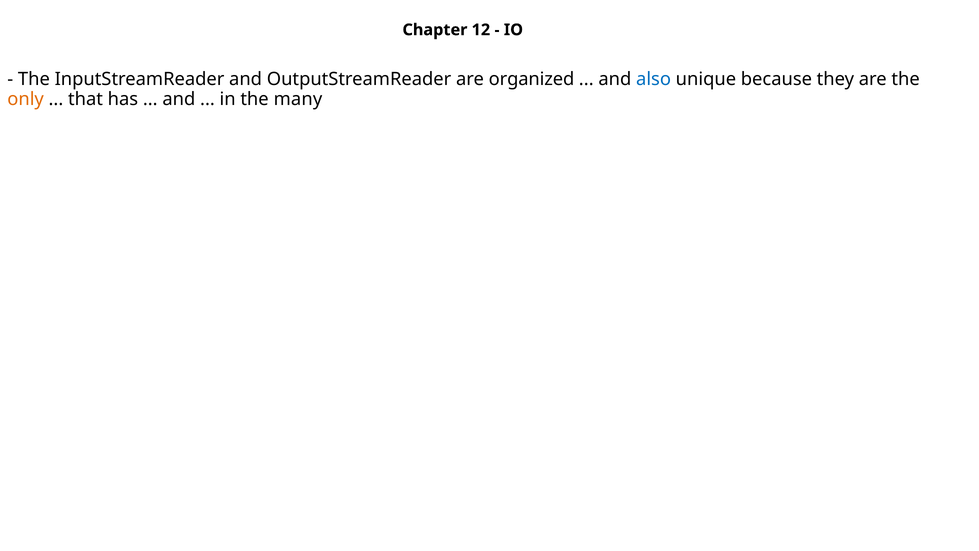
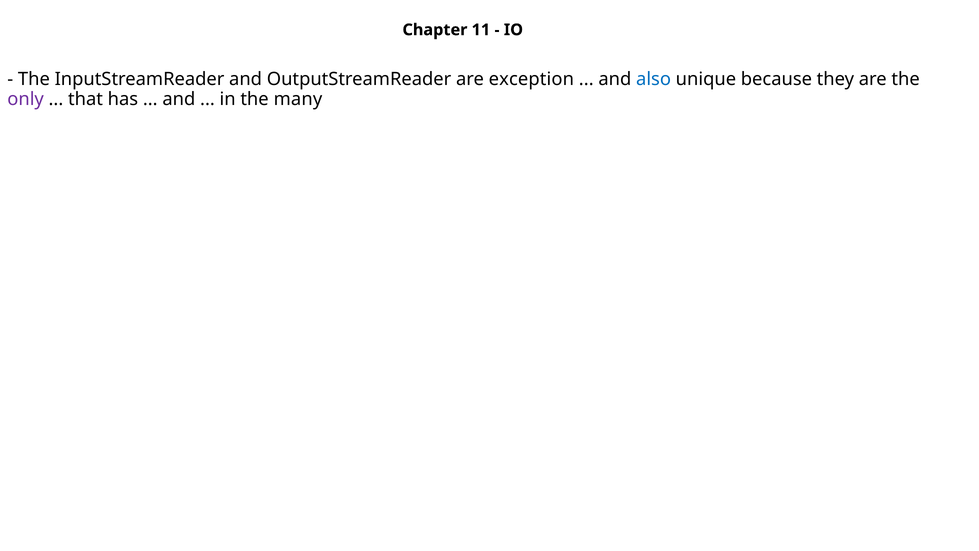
12: 12 -> 11 (481, 30)
organized: organized -> exception (531, 79)
only colour: orange -> purple (26, 99)
